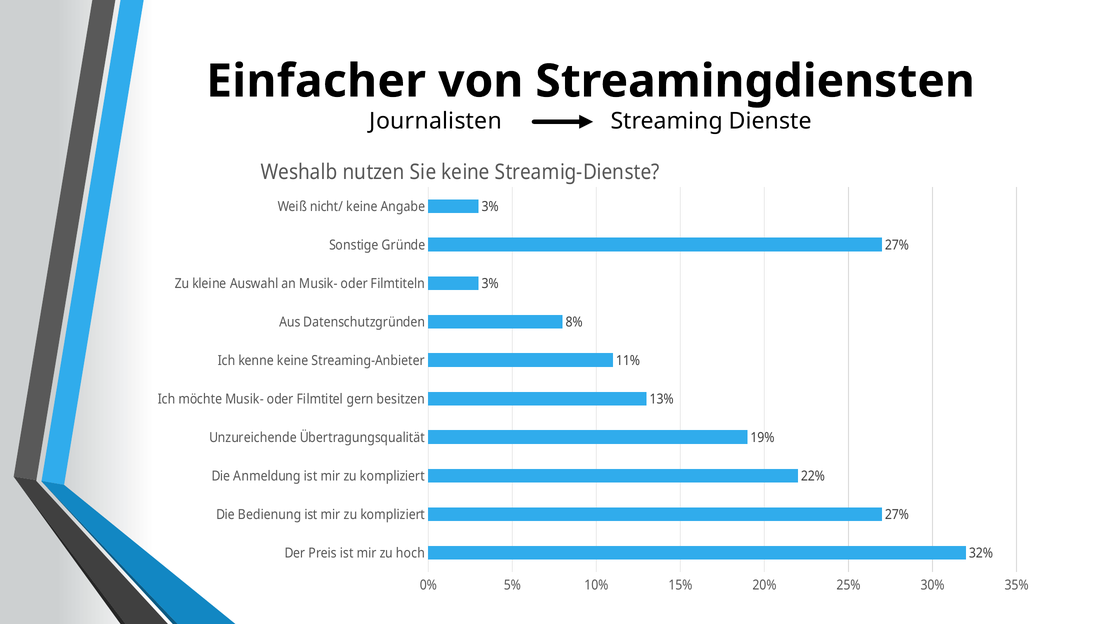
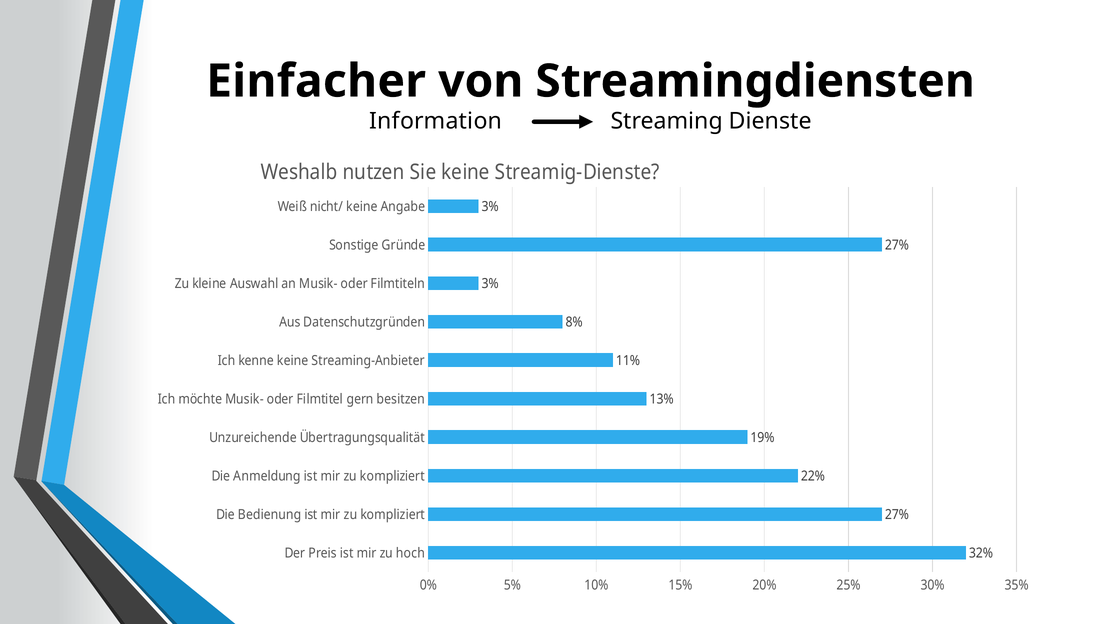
Journalisten: Journalisten -> Information (436, 121)
